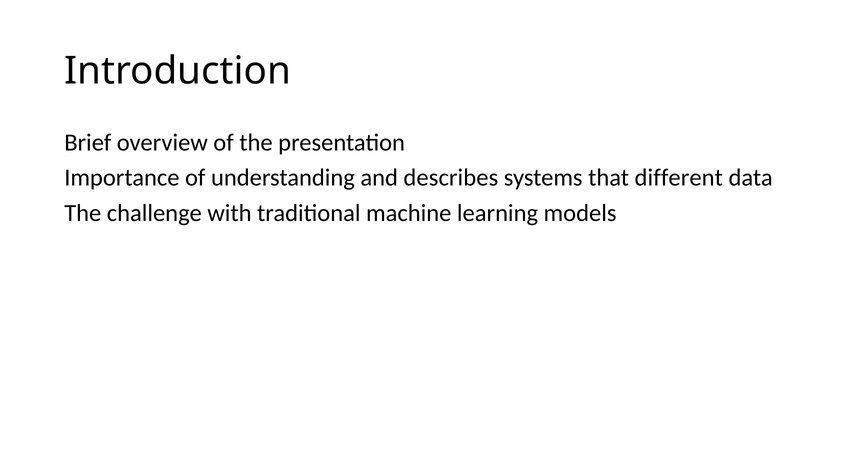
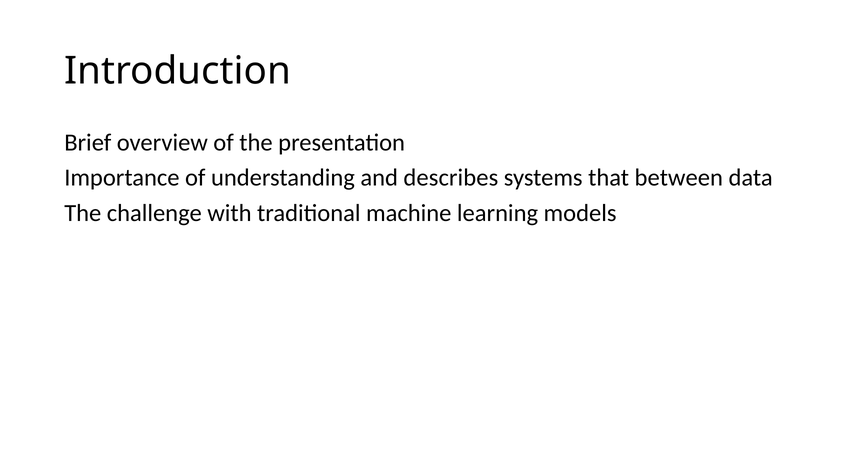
different: different -> between (679, 178)
